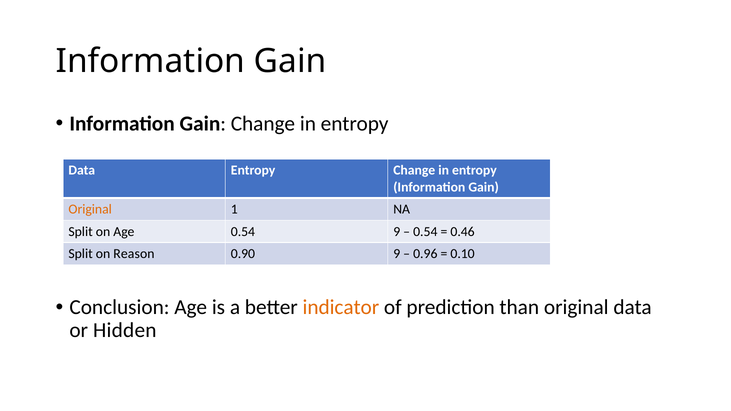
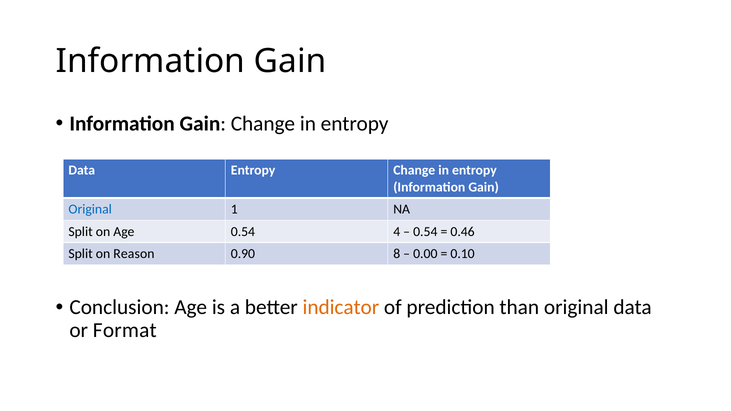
Original colour: orange -> blue (90, 209)
0.54 9: 9 -> 4 (397, 232)
0.90 9: 9 -> 8 (397, 254)
0.96: 0.96 -> 0.00 (425, 254)
Hidden: Hidden -> Format (125, 331)
